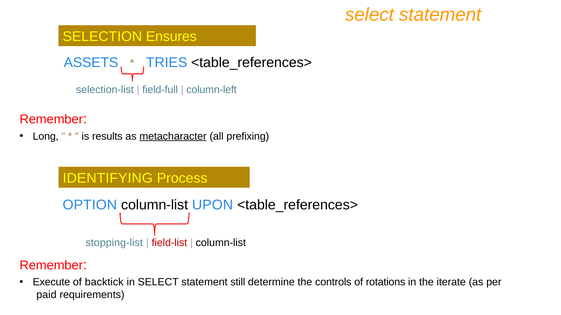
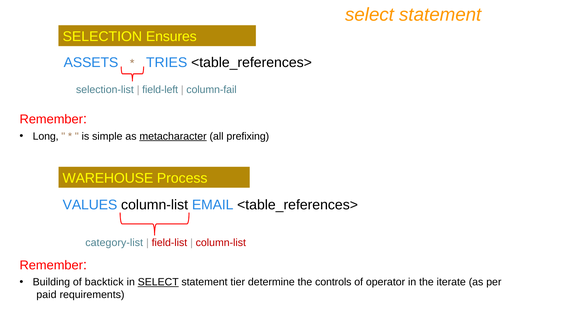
field-full: field-full -> field-left (160, 90)
column-left: column-left -> column-fail (212, 90)
results: results -> simple (107, 136)
IDENTIFYING: IDENTIFYING -> WAREHOUSE (108, 179)
OPTION: OPTION -> VALUES (90, 205)
UPON: UPON -> EMAIL (213, 205)
stopping-list: stopping-list -> category-list (114, 243)
column-list colour: black -> red (221, 243)
Execute: Execute -> Building (51, 283)
SELECT underline: none -> present (158, 283)
still: still -> tier (238, 283)
rotations: rotations -> operator (386, 283)
